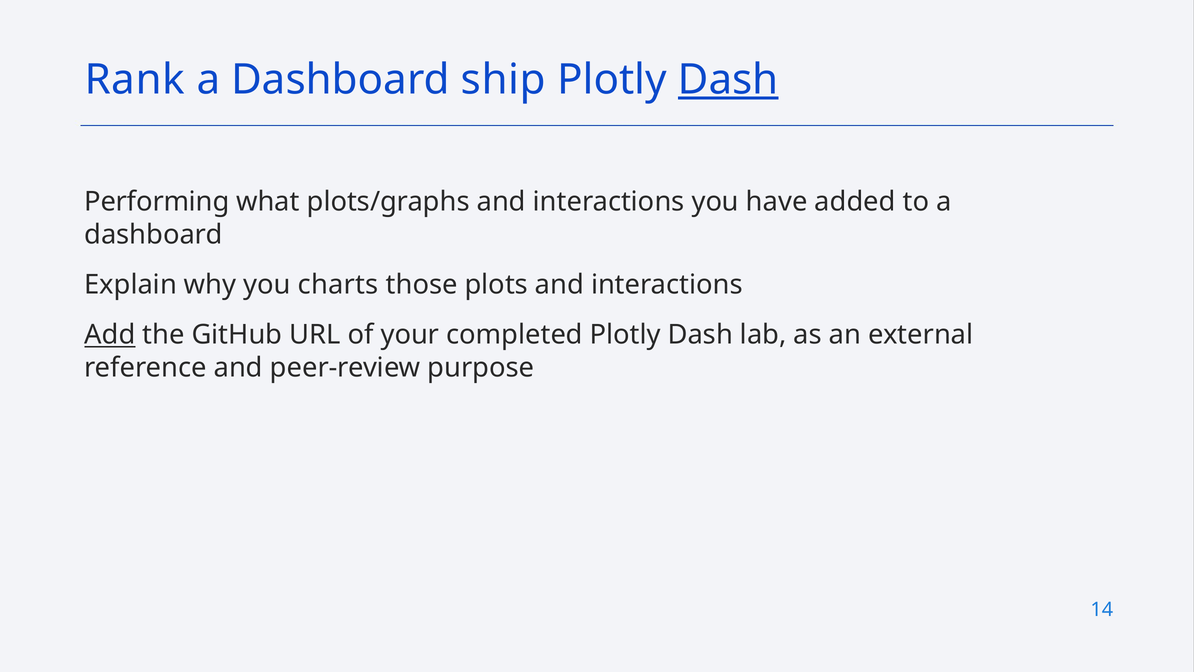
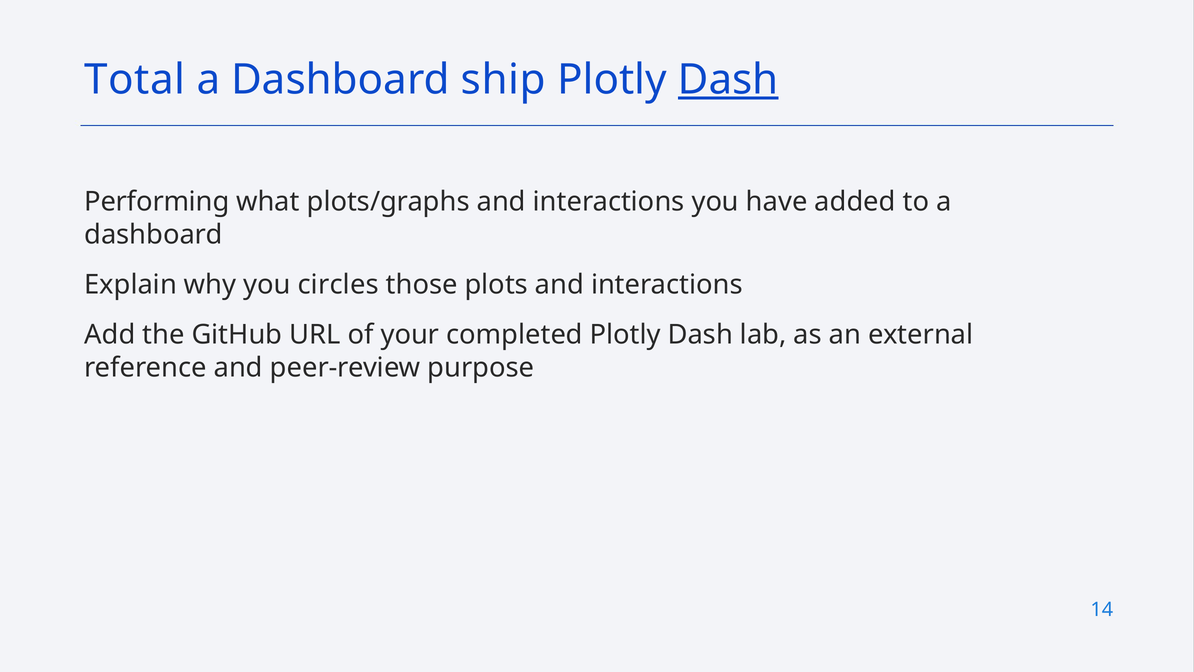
Rank: Rank -> Total (135, 80)
charts: charts -> circles (338, 285)
Add underline: present -> none (110, 335)
